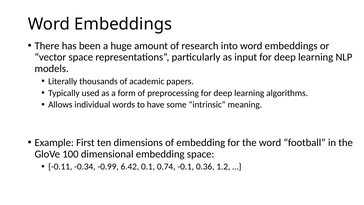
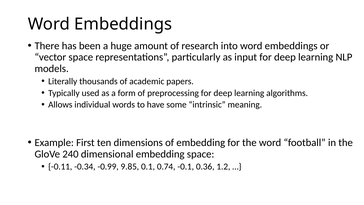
100: 100 -> 240 (70, 154)
6.42: 6.42 -> 9.85 (130, 166)
